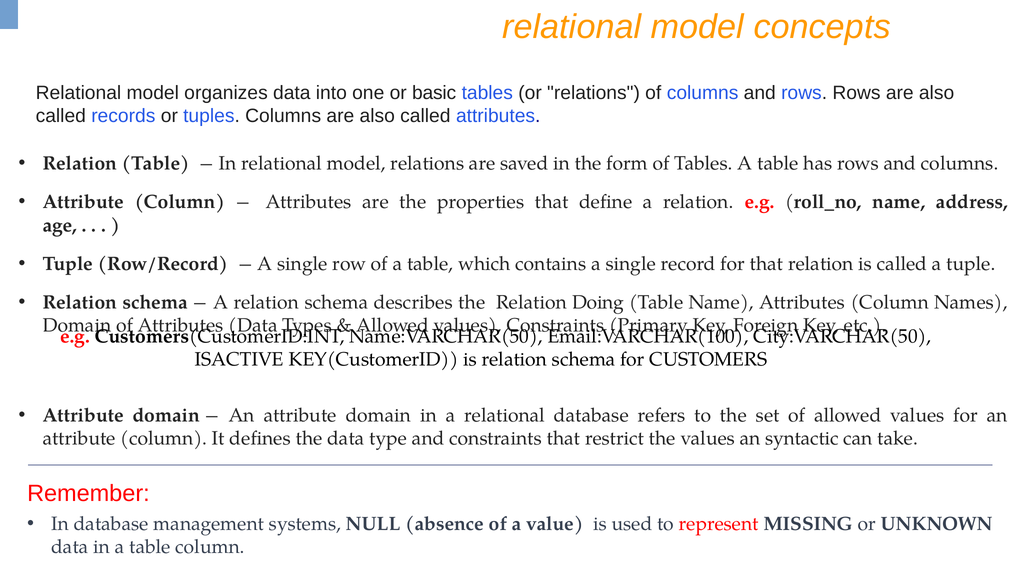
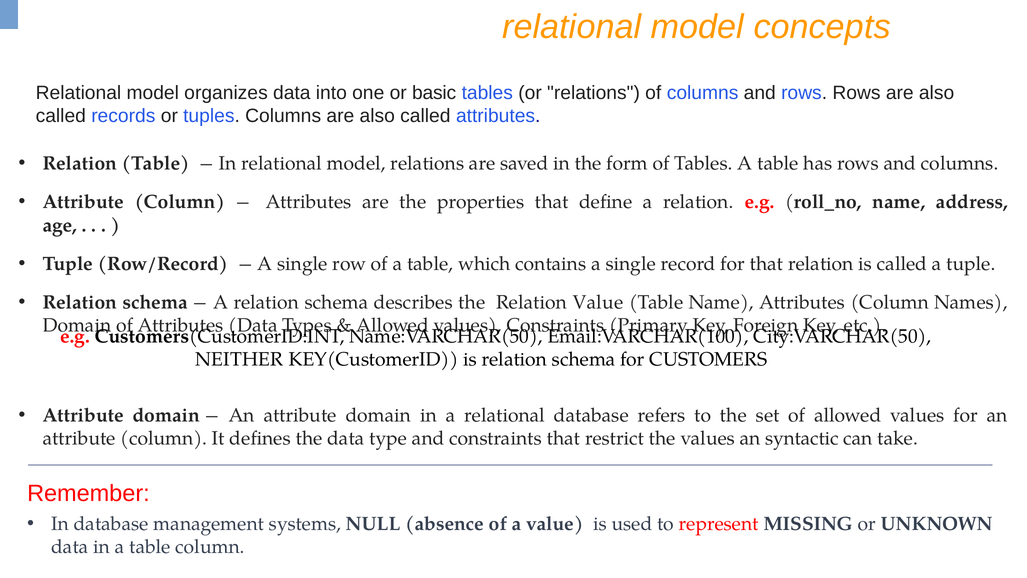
Relation Doing: Doing -> Value (598, 302)
ISACTIVE: ISACTIVE -> NEITHER (239, 359)
